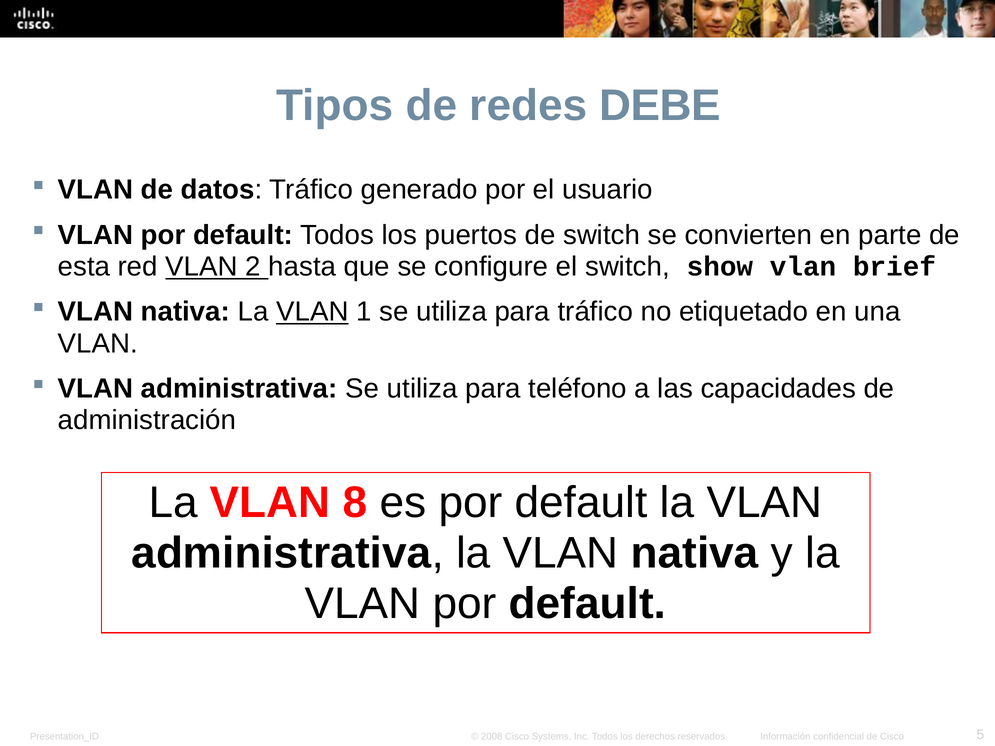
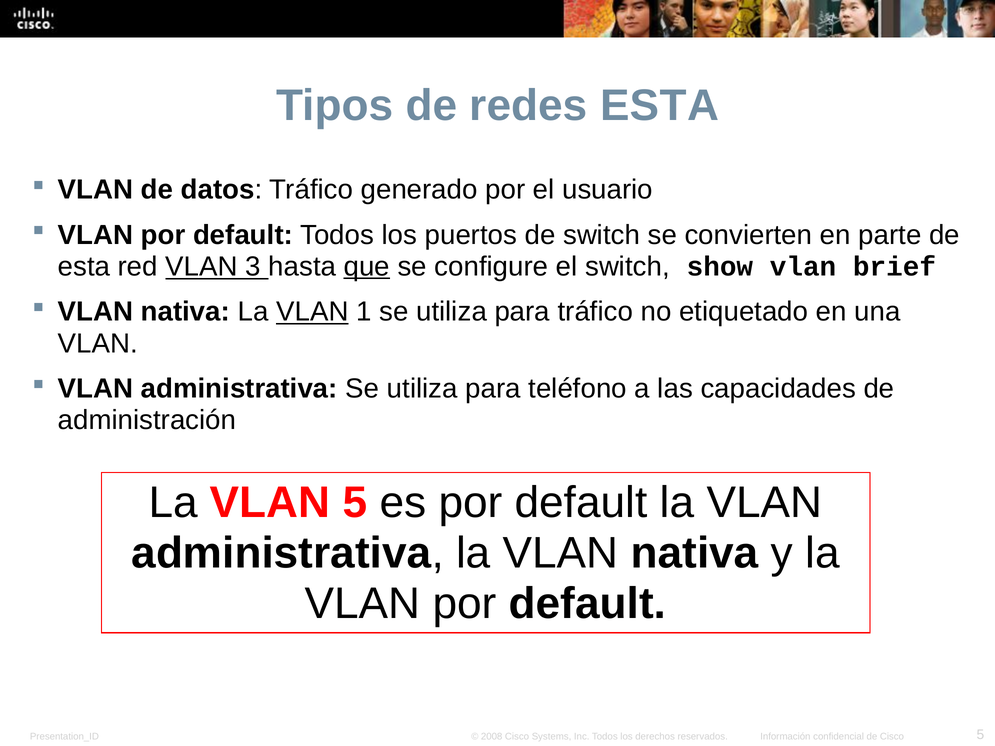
redes DEBE: DEBE -> ESTA (660, 105)
2: 2 -> 3 (253, 267)
que underline: none -> present (367, 267)
VLAN 8: 8 -> 5 (355, 503)
